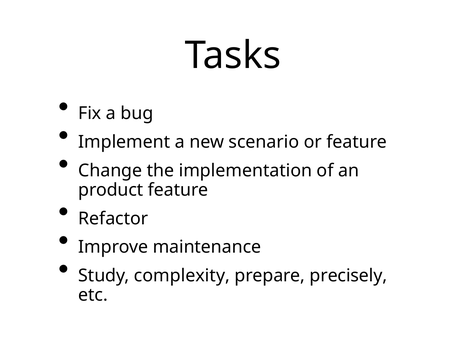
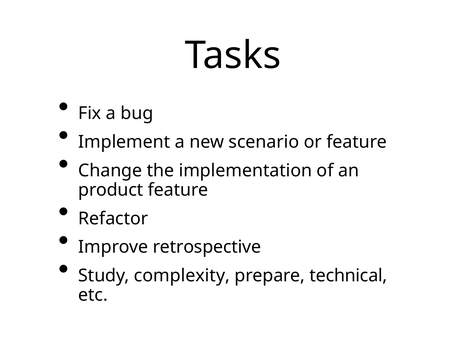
maintenance: maintenance -> retrospective (207, 247)
precisely: precisely -> technical (348, 275)
